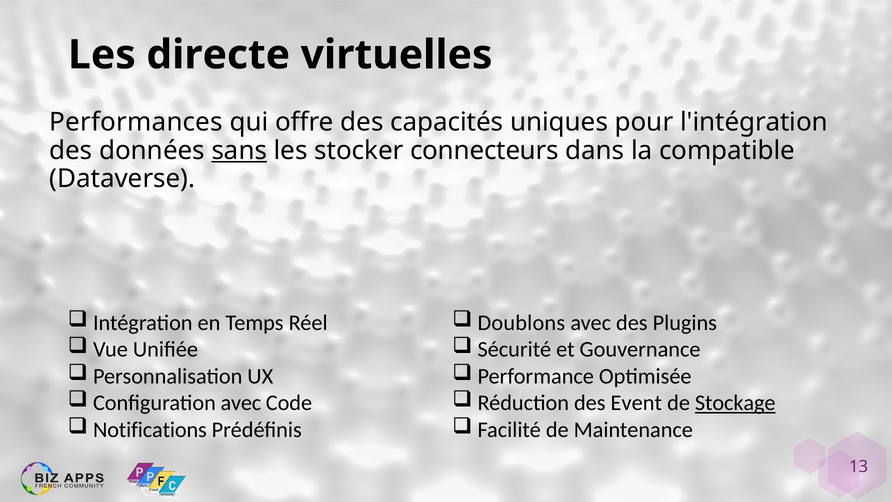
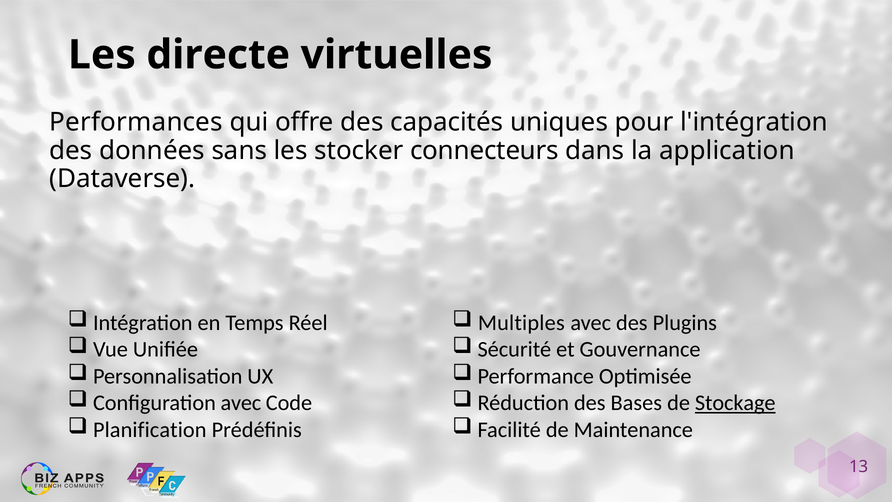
sans underline: present -> none (239, 150)
compatible: compatible -> application (727, 150)
Doublons: Doublons -> Multiples (521, 323)
Event: Event -> Bases (636, 403)
Notifications: Notifications -> Planification (150, 430)
